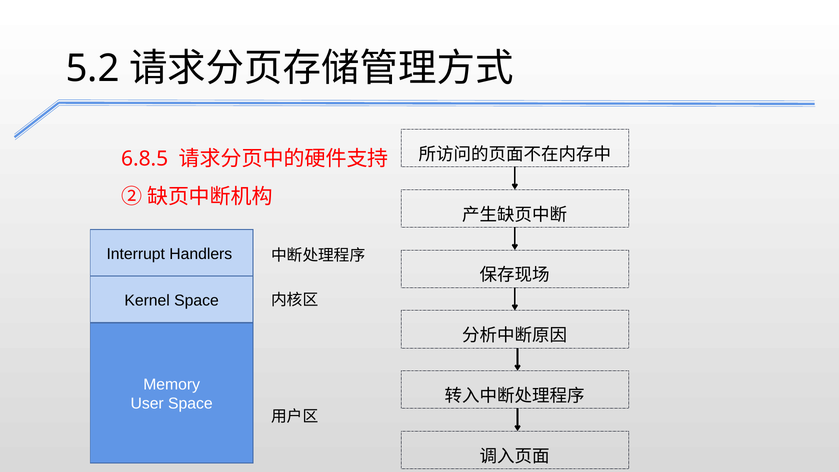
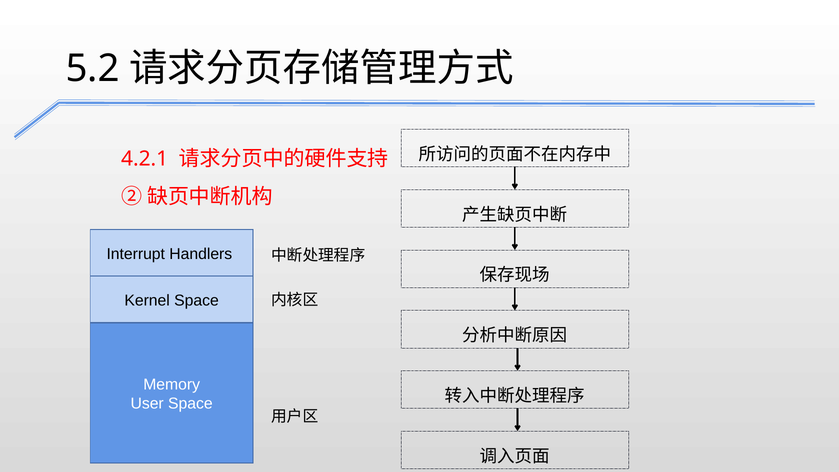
6.8.5: 6.8.5 -> 4.2.1 (145, 159)
